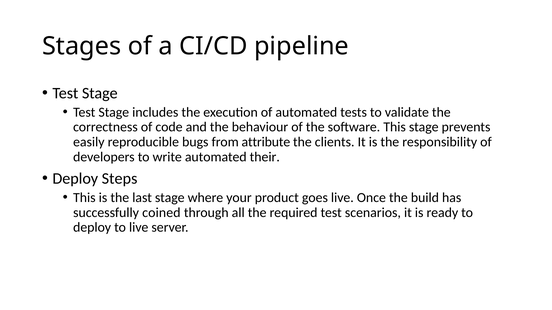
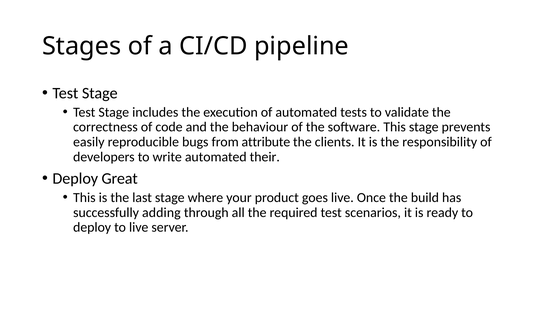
Steps: Steps -> Great (120, 179)
coined: coined -> adding (161, 213)
